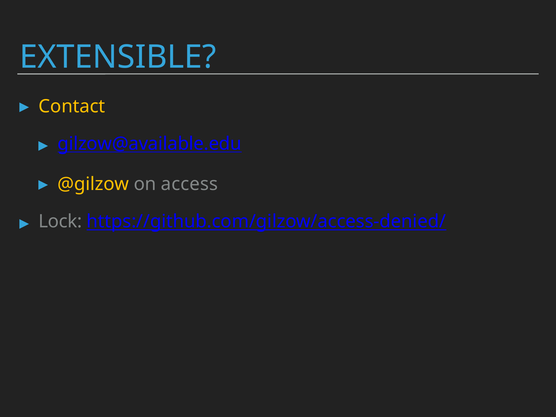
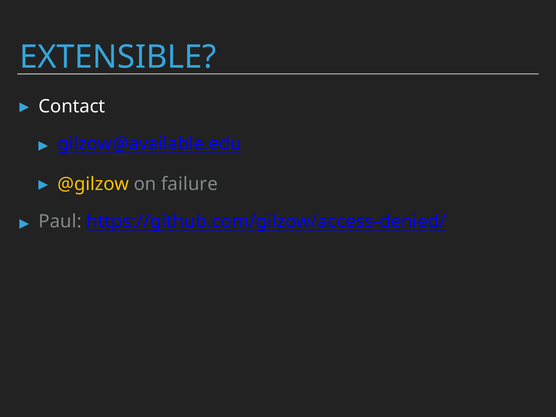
Contact colour: yellow -> white (72, 106)
access: access -> failure (189, 184)
Lock: Lock -> Paul (60, 221)
